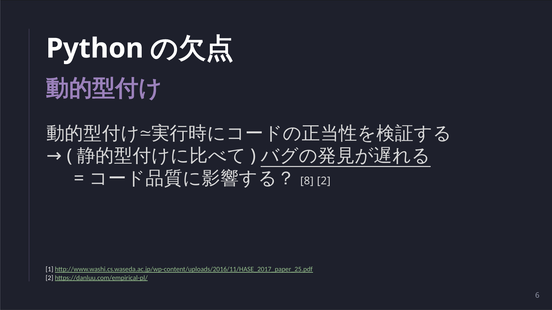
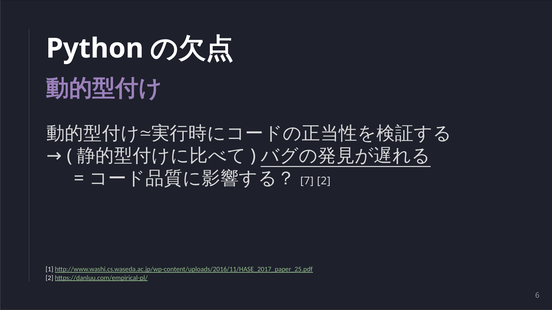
8: 8 -> 7 (307, 181)
